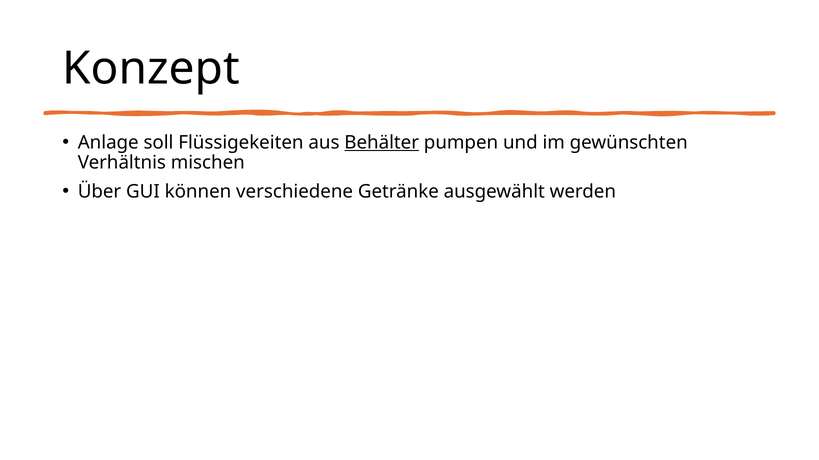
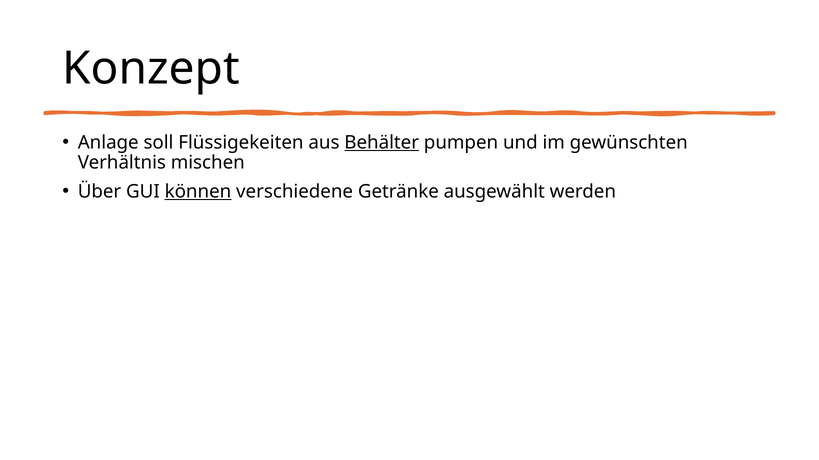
können underline: none -> present (198, 192)
